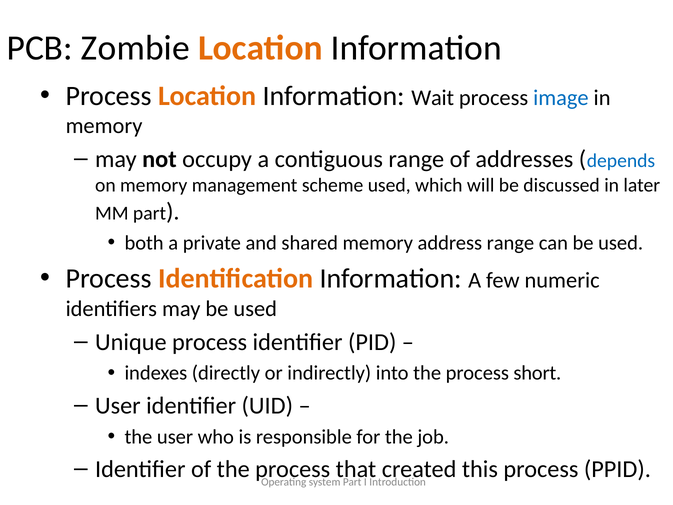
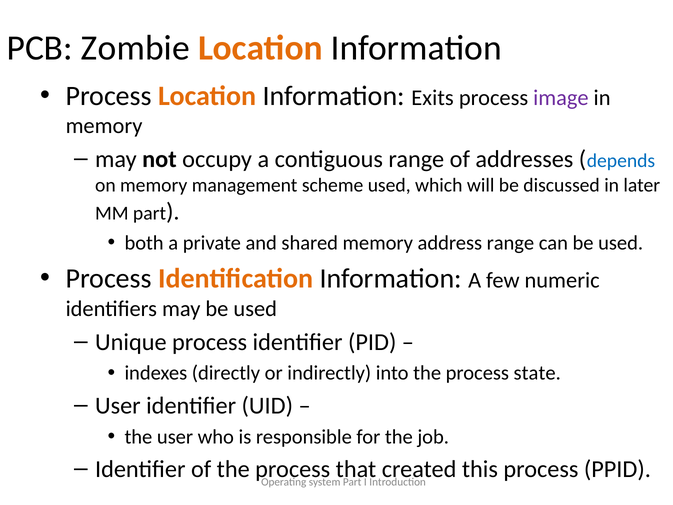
Wait: Wait -> Exits (433, 98)
image colour: blue -> purple (561, 98)
short: short -> state (537, 373)
